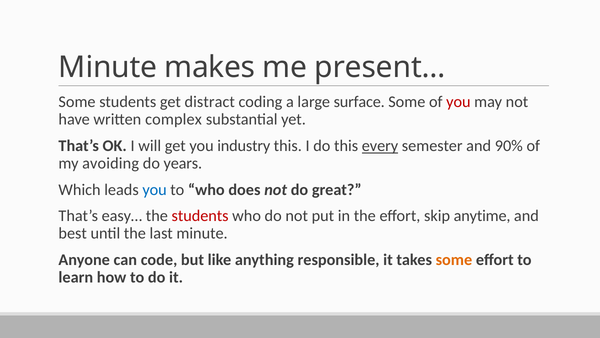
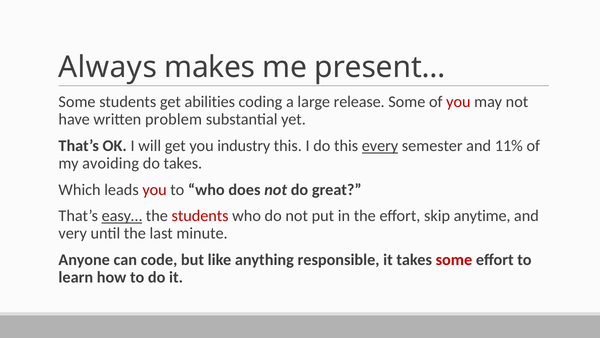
Minute: Minute -> Always (108, 67)
distract: distract -> abilities (210, 102)
surface: surface -> release (359, 102)
complex: complex -> problem (174, 119)
90%: 90% -> 11% (509, 146)
do years: years -> takes (183, 163)
you colour: blue -> red (155, 189)
easy… underline: none -> present (122, 216)
best: best -> very (73, 233)
some colour: orange -> red (454, 260)
